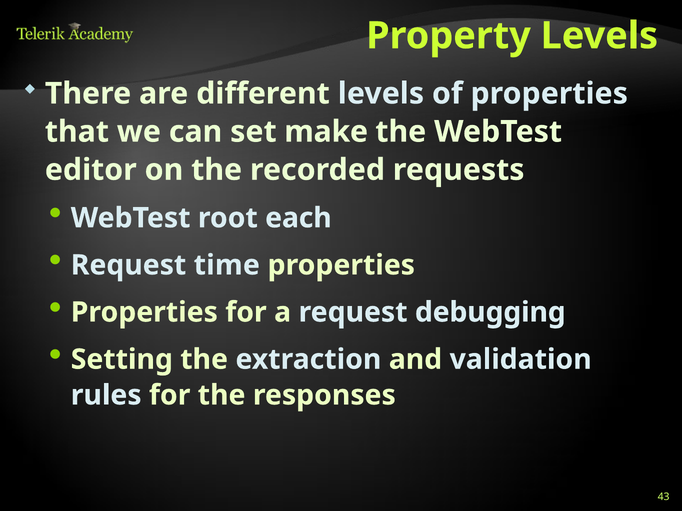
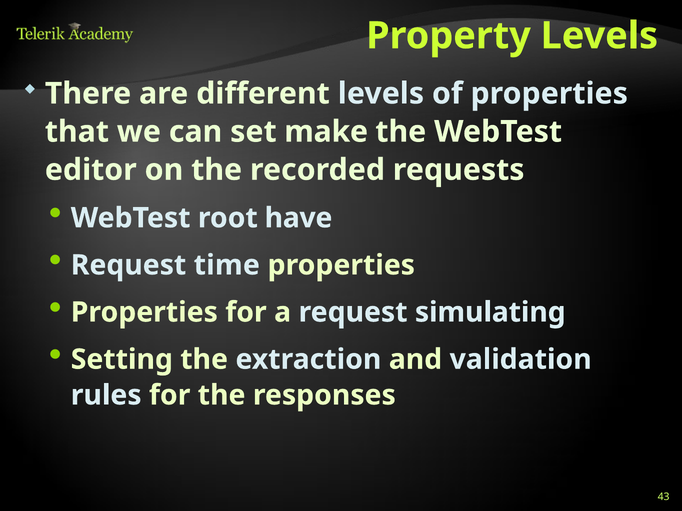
each: each -> have (298, 218)
debugging: debugging -> simulating (490, 313)
